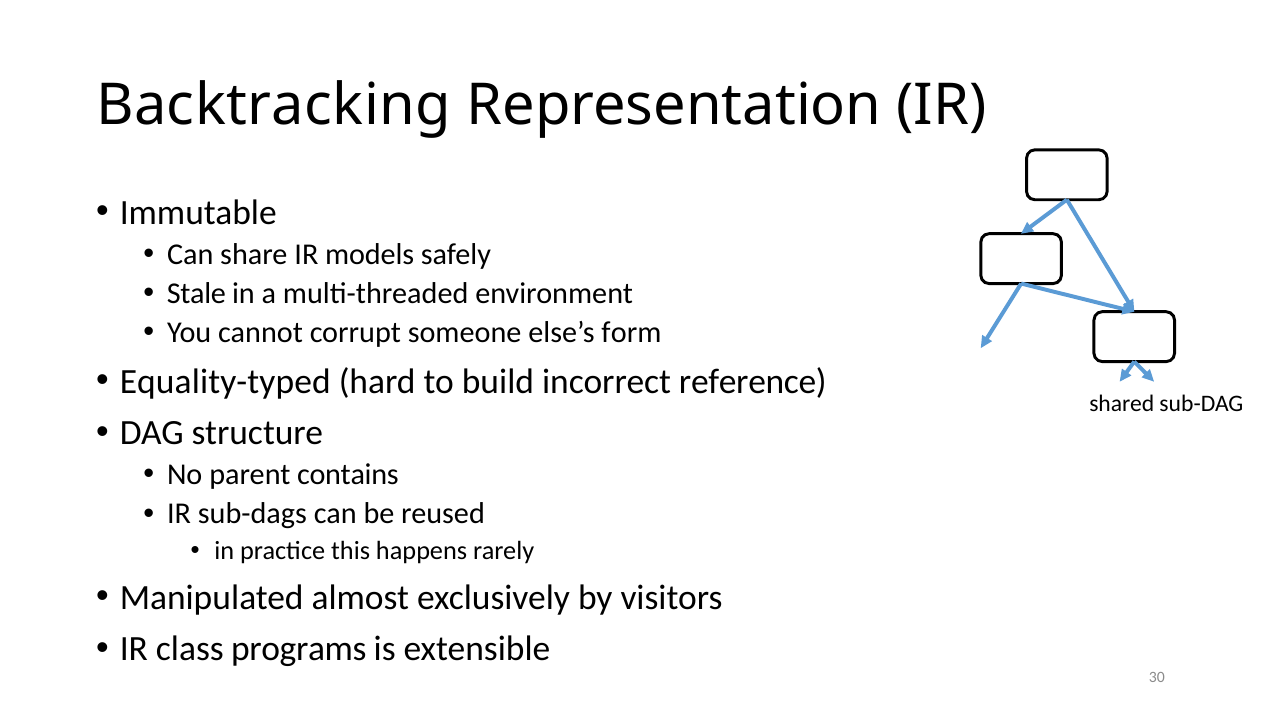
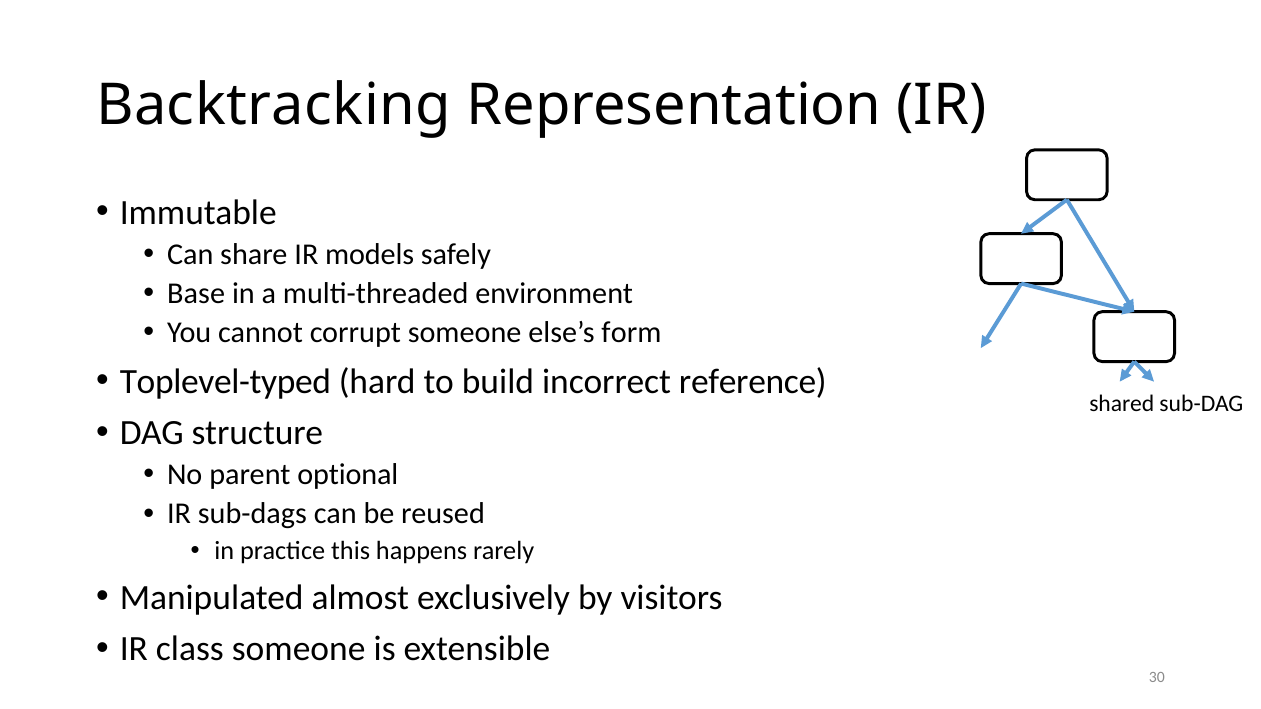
Stale: Stale -> Base (196, 294)
Equality-typed: Equality-typed -> Toplevel-typed (225, 382)
contains: contains -> optional (348, 475)
class programs: programs -> someone (299, 649)
